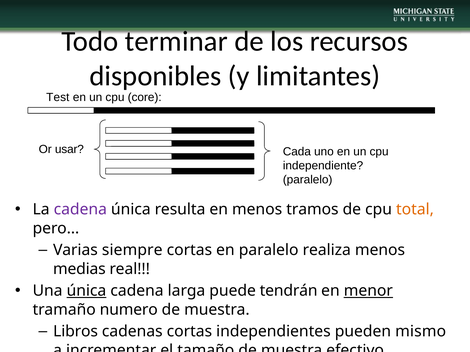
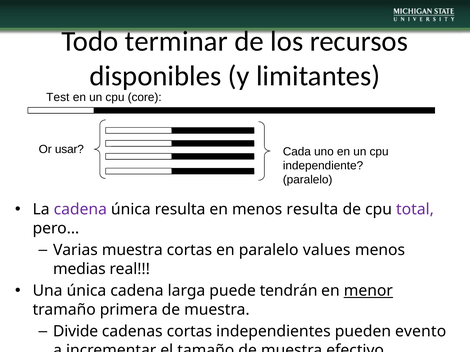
menos tramos: tramos -> resulta (312, 210)
total colour: orange -> purple (415, 210)
Varias siempre: siempre -> muestra (132, 250)
realiza: realiza -> values (327, 250)
única underline: present -> none (86, 291)
numero: numero -> primera (129, 310)
Libros: Libros -> Divide (76, 332)
mismo: mismo -> evento (421, 332)
